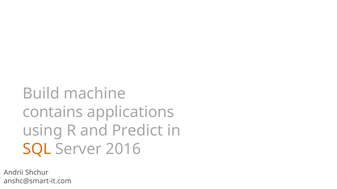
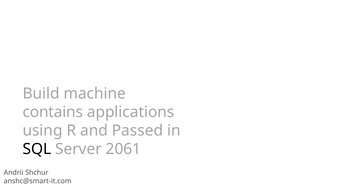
Predict: Predict -> Passed (137, 131)
SQL colour: orange -> black (37, 149)
2016: 2016 -> 2061 (123, 149)
